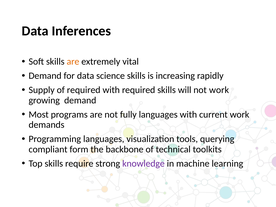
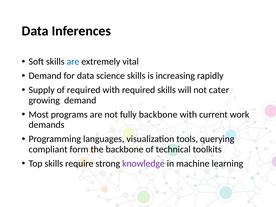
are colour: orange -> blue (73, 62)
not work: work -> cater (219, 90)
fully languages: languages -> backbone (158, 114)
